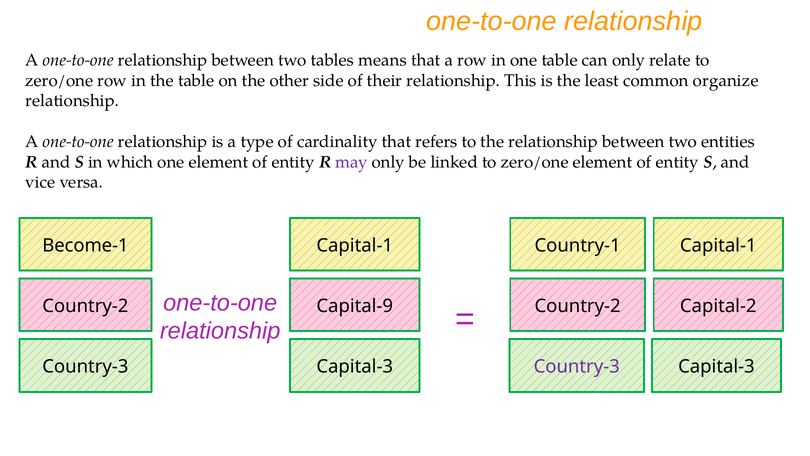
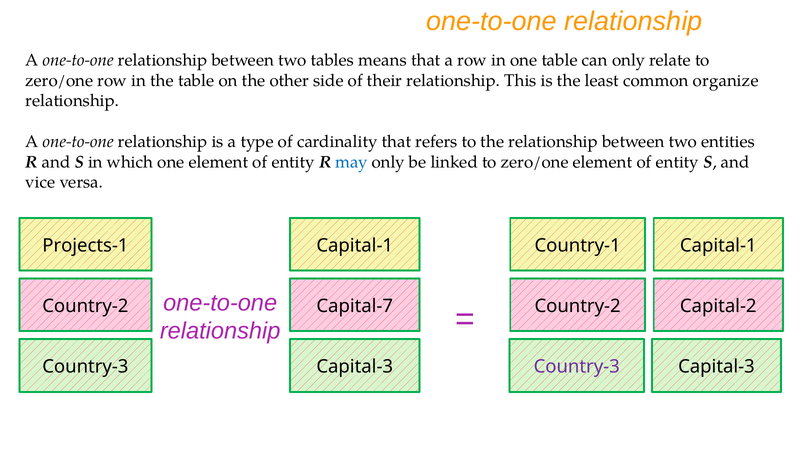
may colour: purple -> blue (352, 162)
Become-1: Become-1 -> Projects-1 (85, 245)
Capital-9: Capital-9 -> Capital-7 (355, 306)
